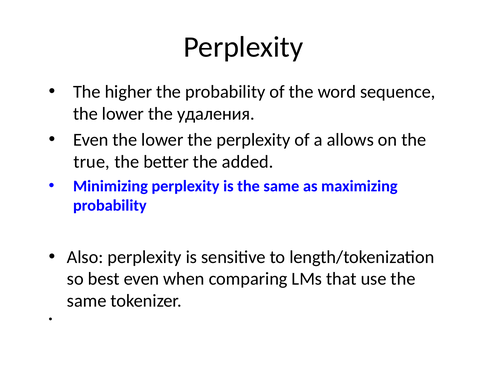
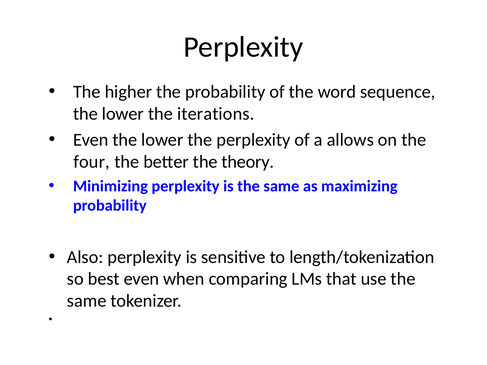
удаления: удаления -> iterations (216, 114)
true: true -> four (92, 162)
added: added -> theory (248, 162)
